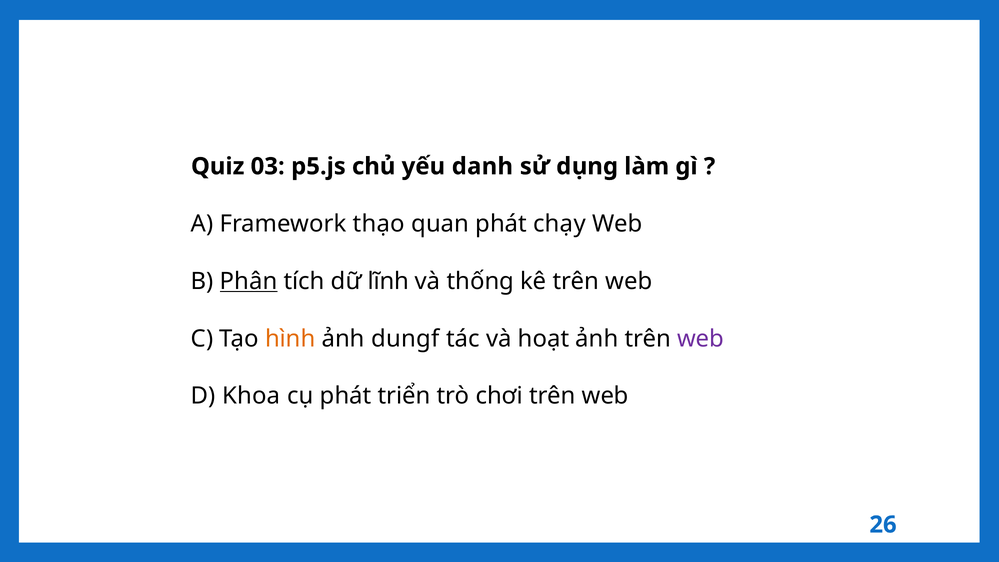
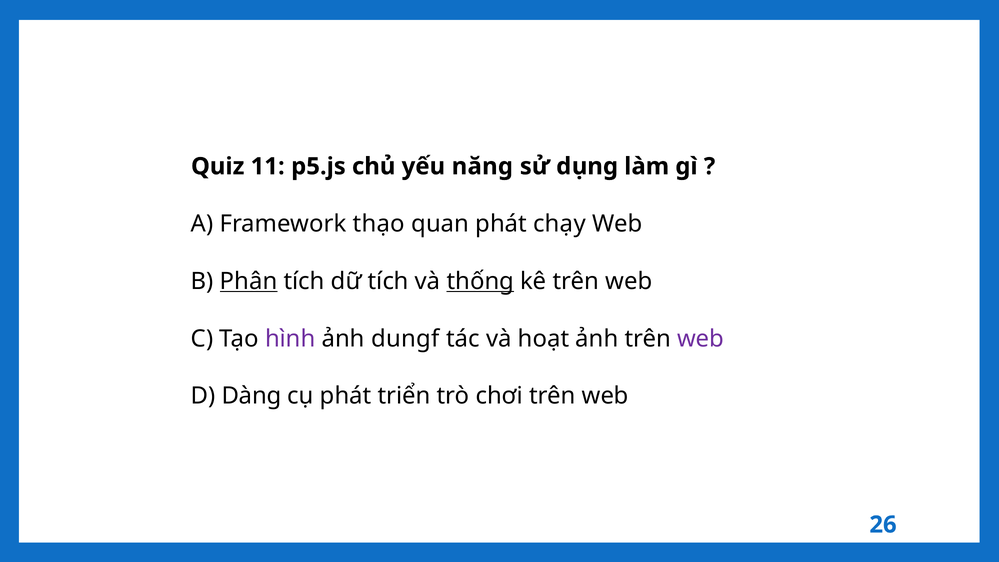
03: 03 -> 11 (268, 166)
danh: danh -> năng (482, 166)
dữ lĩnh: lĩnh -> tích (388, 281)
thống underline: none -> present (480, 281)
hình colour: orange -> purple (290, 339)
Khoa: Khoa -> Dàng (251, 396)
